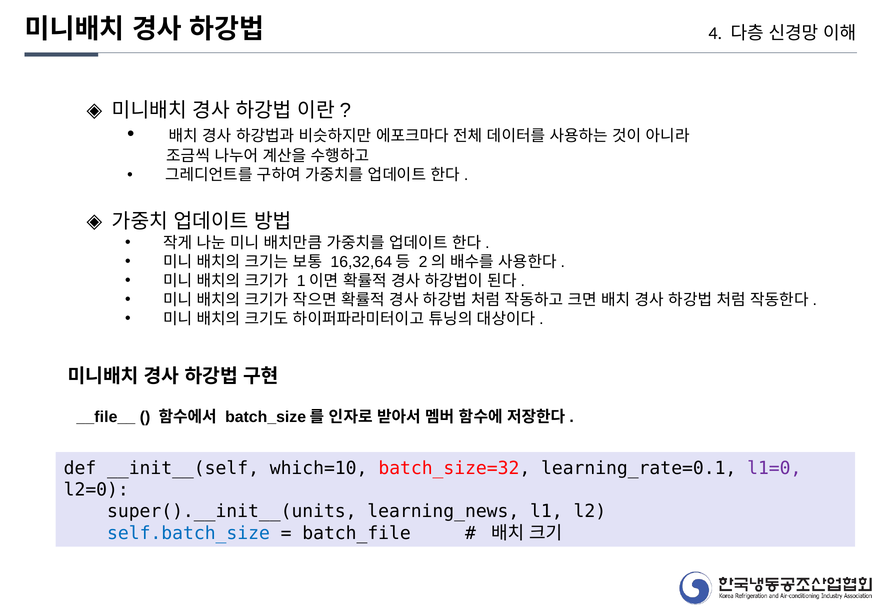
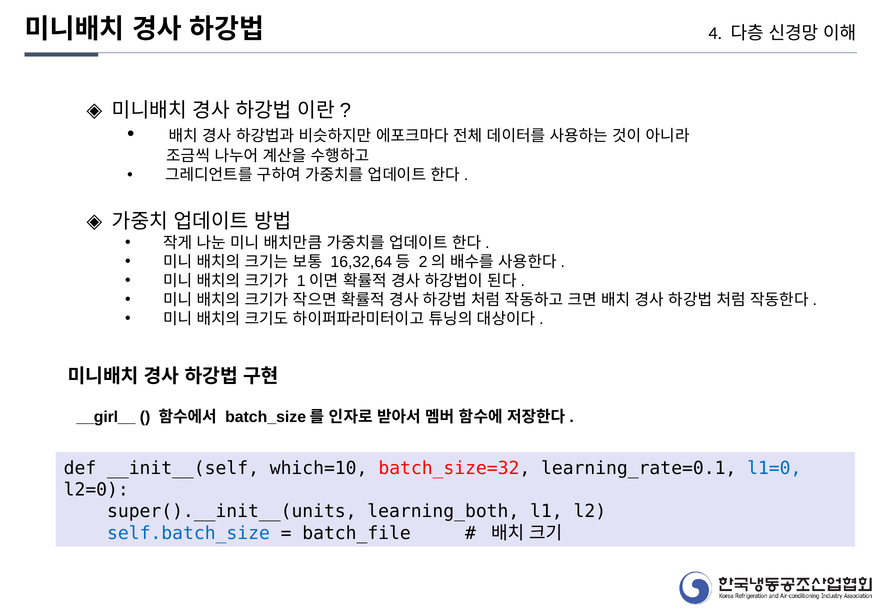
__file__: __file__ -> __girl__ (106, 417)
l1=0 colour: purple -> blue (774, 468)
learning_news: learning_news -> learning_both (443, 511)
